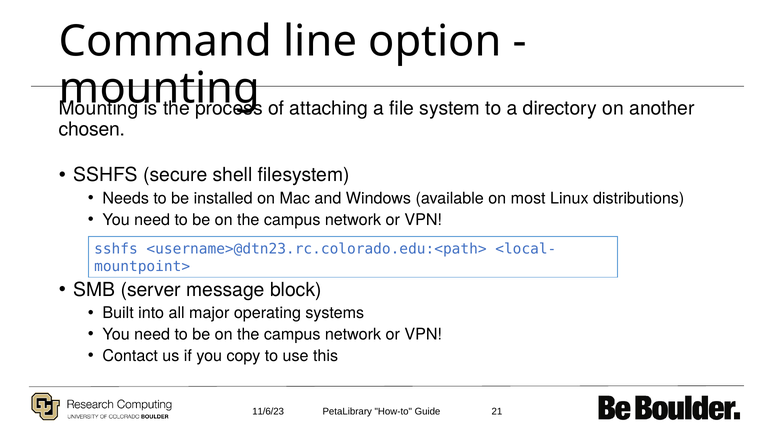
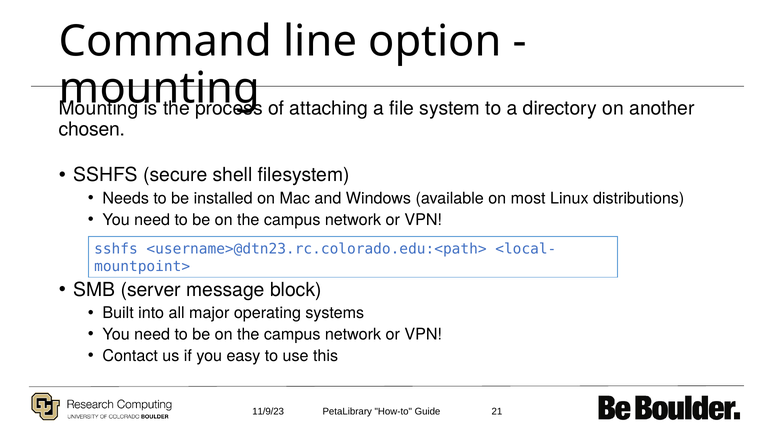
copy: copy -> easy (243, 356)
11/6/23: 11/6/23 -> 11/9/23 (268, 411)
